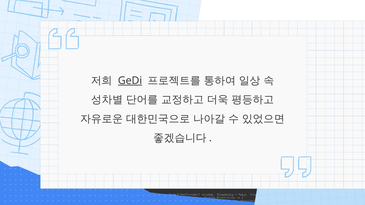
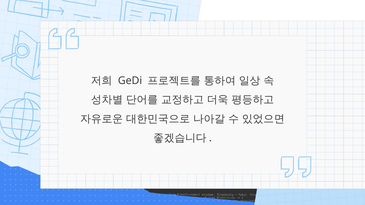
GeDi underline: present -> none (130, 81)
